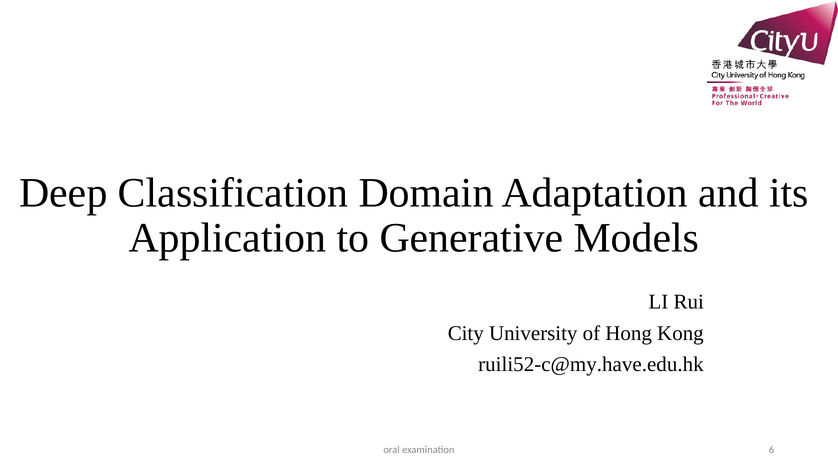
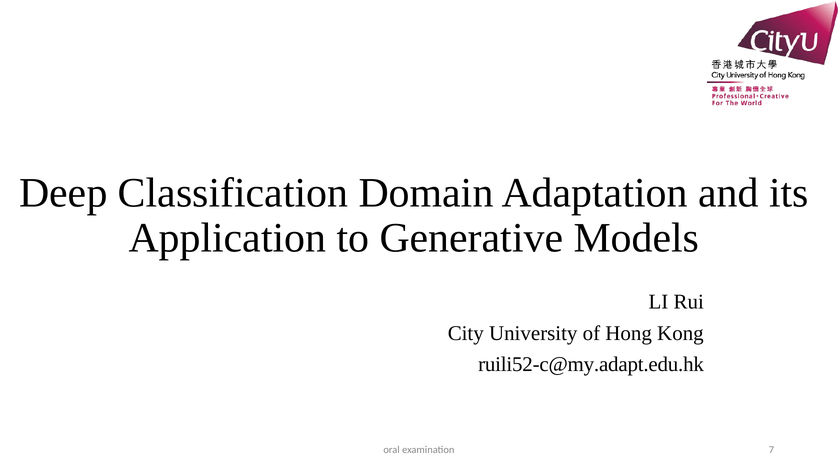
ruili52-c@my.have.edu.hk: ruili52-c@my.have.edu.hk -> ruili52-c@my.adapt.edu.hk (591, 365)
6: 6 -> 7 (771, 450)
